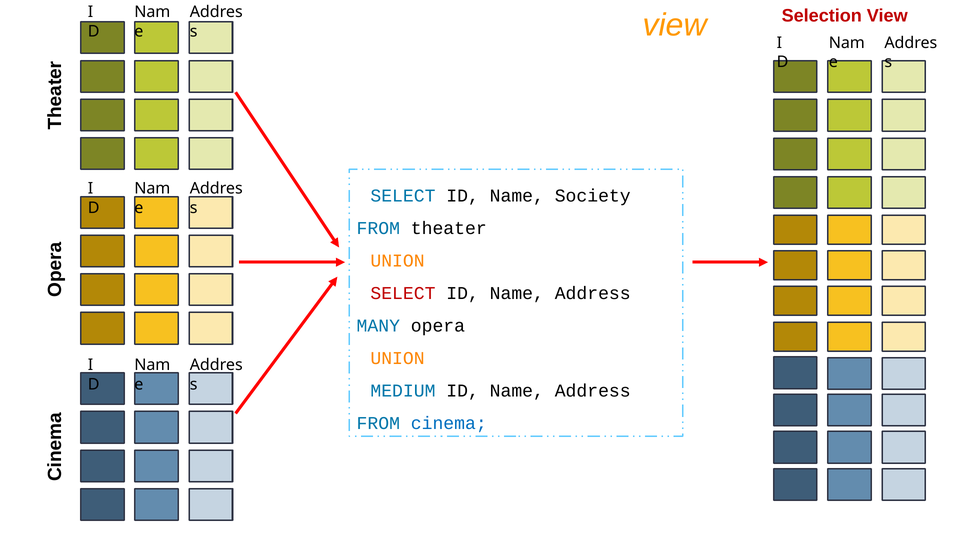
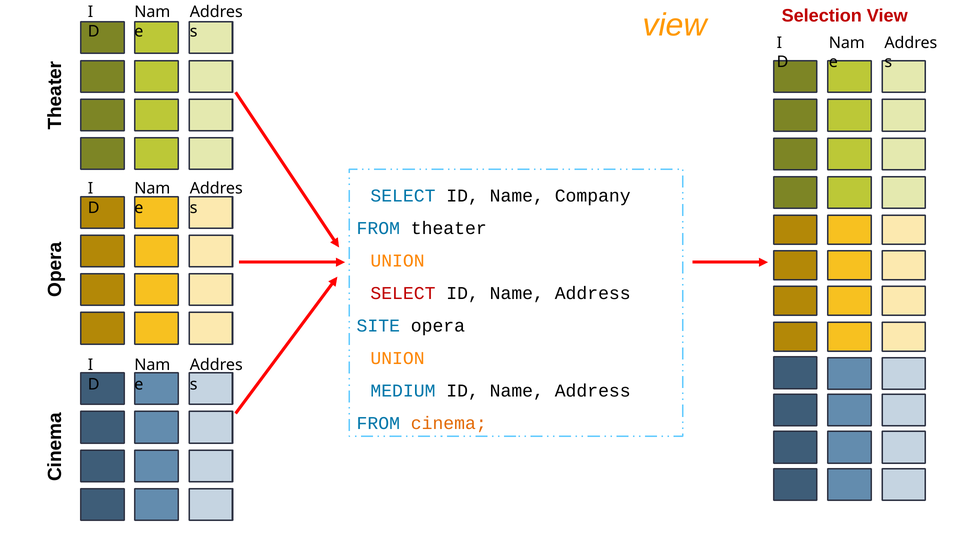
Society: Society -> Company (593, 196)
MANY: MANY -> SITE (378, 326)
cinema colour: blue -> orange (449, 423)
